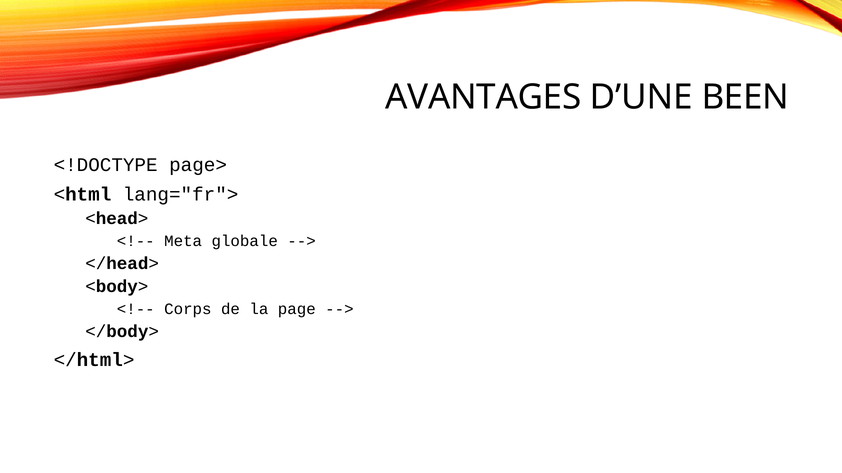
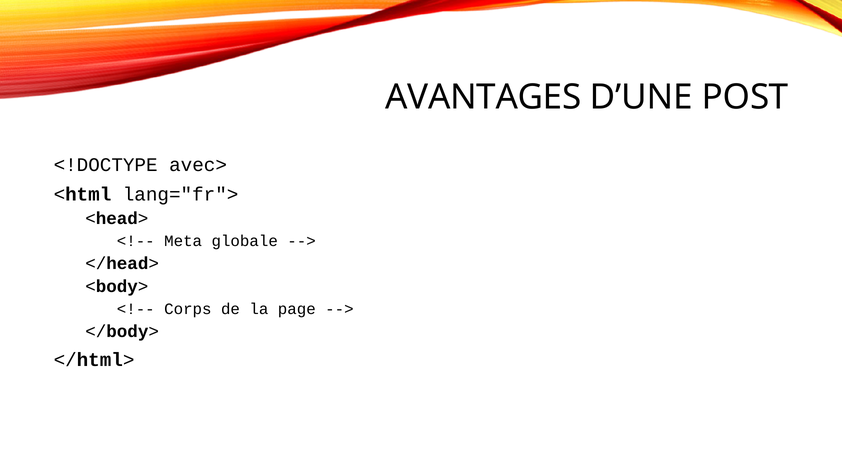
BEEN: BEEN -> POST (745, 97)
page>: page> -> avec> (198, 165)
